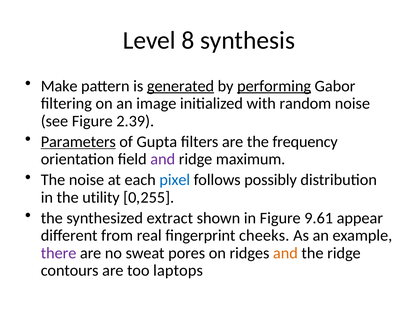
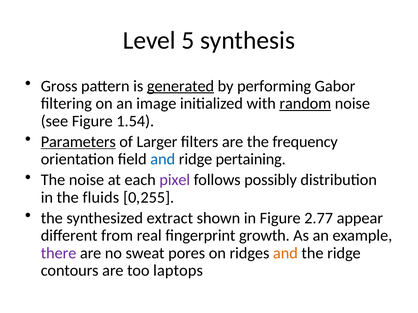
8: 8 -> 5 (188, 40)
Make: Make -> Gross (59, 86)
performing underline: present -> none (274, 86)
random underline: none -> present (305, 104)
2.39: 2.39 -> 1.54 (135, 121)
Gupta: Gupta -> Larger (157, 142)
and colour: purple -> blue (163, 159)
maximum: maximum -> pertaining (251, 159)
pixel colour: blue -> purple (175, 180)
utility: utility -> fluids (101, 198)
9.61: 9.61 -> 2.77 (319, 218)
cheeks: cheeks -> growth (264, 236)
